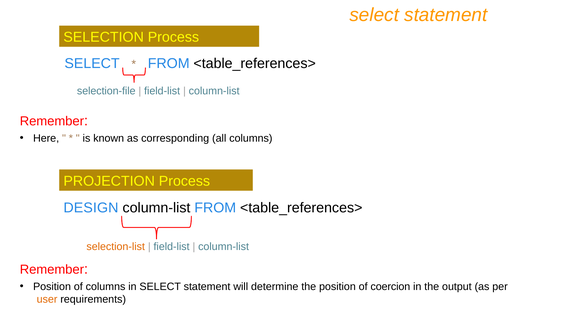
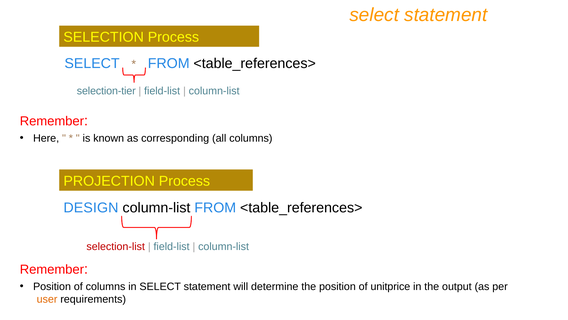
selection-file: selection-file -> selection-tier (106, 91)
selection-list colour: orange -> red (116, 246)
coercion: coercion -> unitprice (390, 286)
